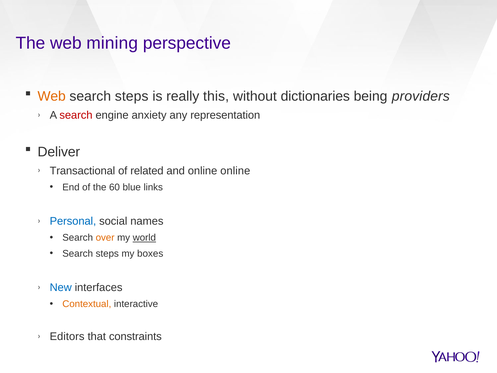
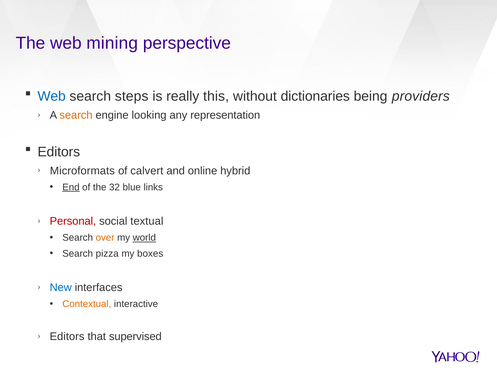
Web colour: orange -> blue (52, 96)
search colour: red -> orange (76, 115)
anxiety: anxiety -> looking (149, 115)
Deliver: Deliver -> Editors (59, 152)
Transactional: Transactional -> Microformats (82, 171)
related: related -> calvert (147, 171)
online online: online -> hybrid (235, 171)
End underline: none -> present (71, 187)
60: 60 -> 32 (114, 187)
Personal colour: blue -> red (73, 221)
names: names -> textual (147, 221)
steps: steps -> pizza (107, 253)
constraints: constraints -> supervised (135, 336)
